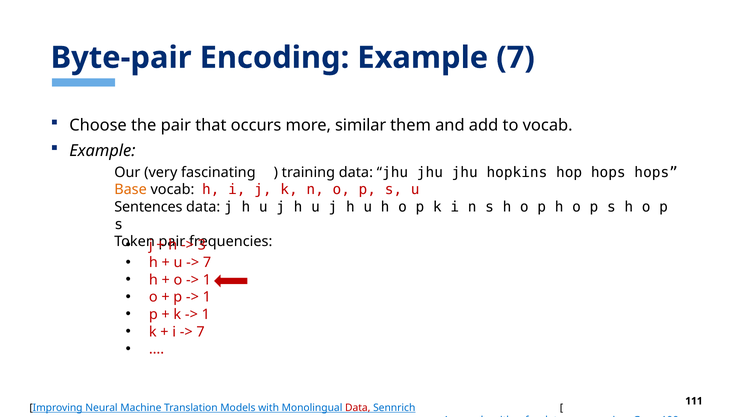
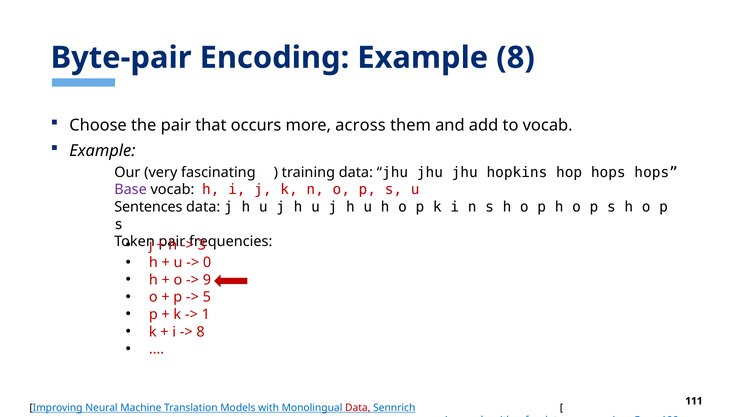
Example 7: 7 -> 8 (516, 58)
similar: similar -> across (360, 125)
Base colour: orange -> purple (131, 190)
7: 7 -> 0 (207, 263)
1: 1 -> 9 (207, 280)
1: 1 -> 5 (207, 297)
7: 7 -> 8 (201, 332)
